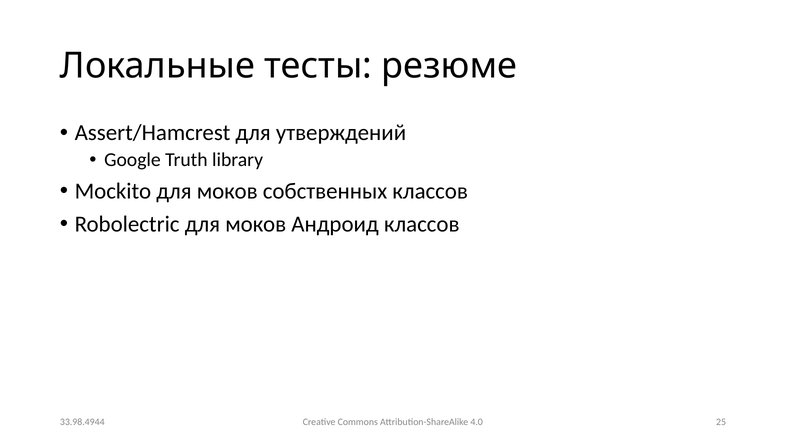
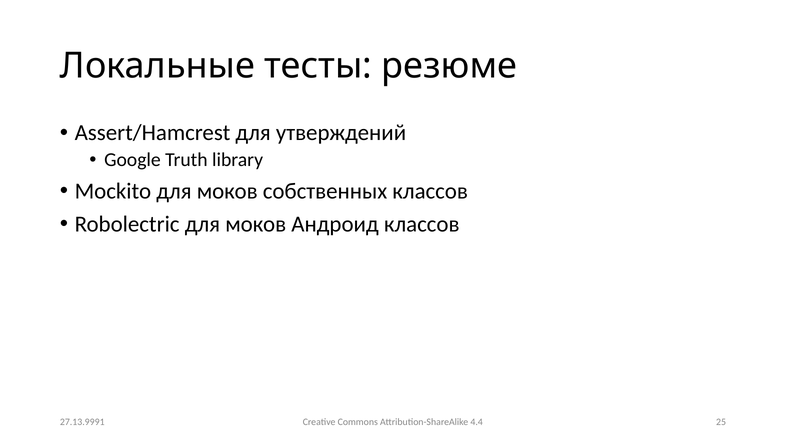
4.0: 4.0 -> 4.4 (477, 422)
33.98.4944: 33.98.4944 -> 27.13.9991 (82, 422)
